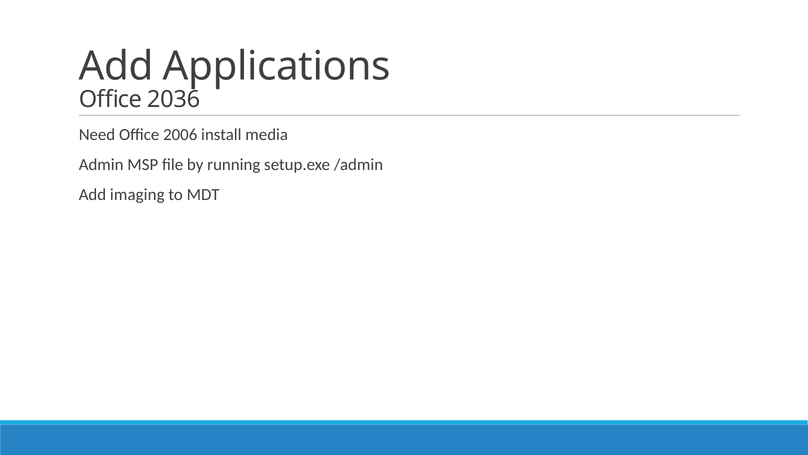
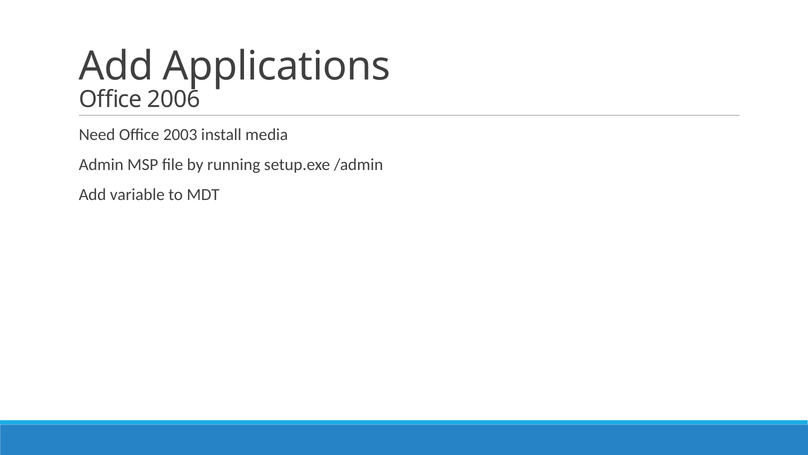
2036: 2036 -> 2006 (174, 99)
2006: 2006 -> 2003 (180, 134)
imaging: imaging -> variable (137, 194)
